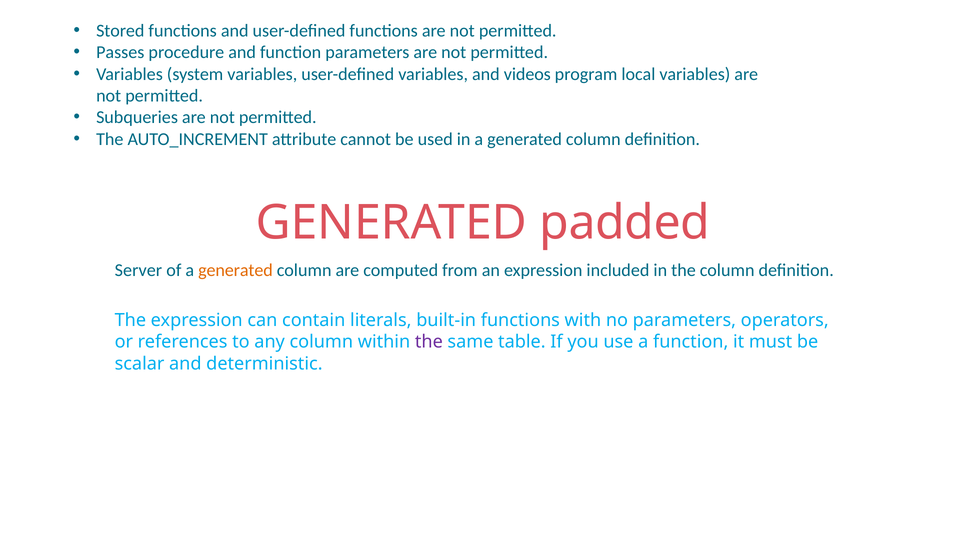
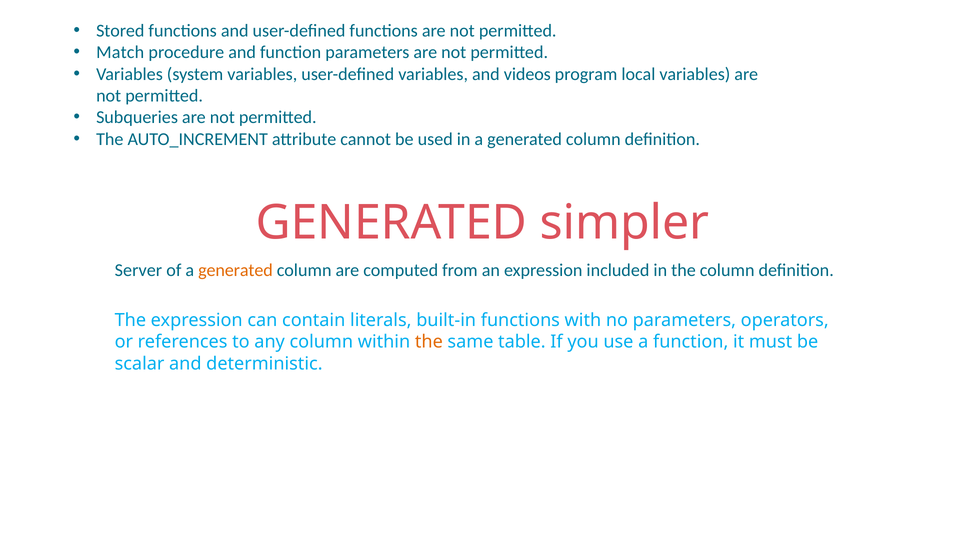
Passes: Passes -> Match (120, 52)
padded: padded -> simpler (624, 223)
the colour: purple -> orange (429, 342)
